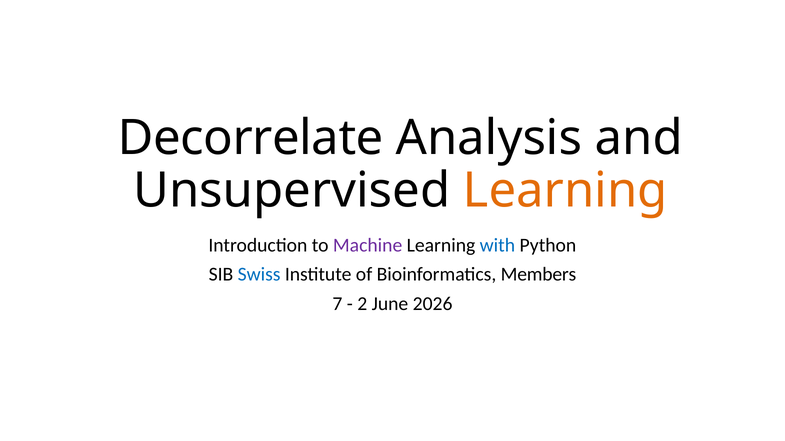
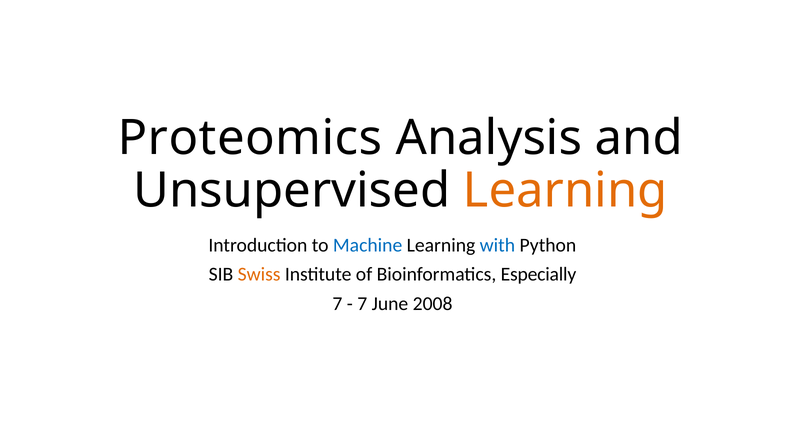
Decorrelate: Decorrelate -> Proteomics (250, 138)
Machine colour: purple -> blue (368, 245)
Swiss colour: blue -> orange (259, 275)
Members: Members -> Especially (538, 275)
2: 2 -> 7 (362, 304)
2026: 2026 -> 2008 (433, 304)
